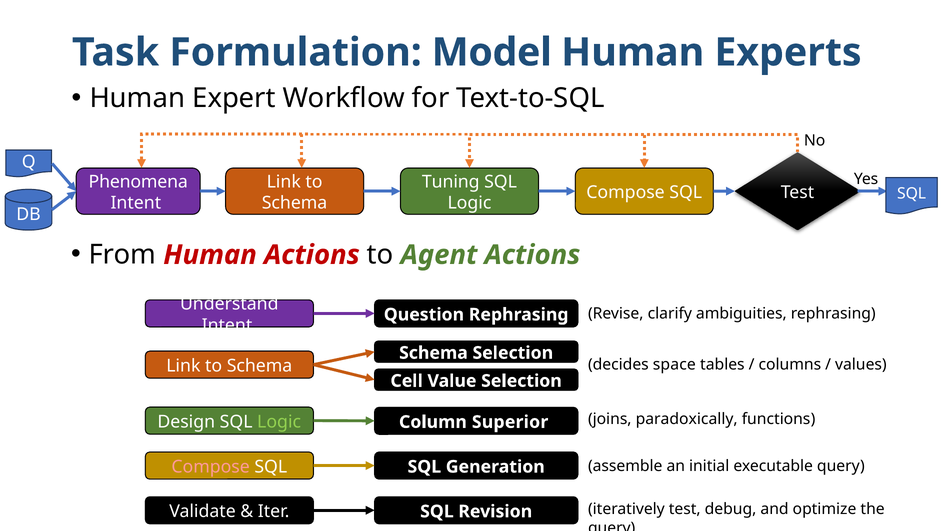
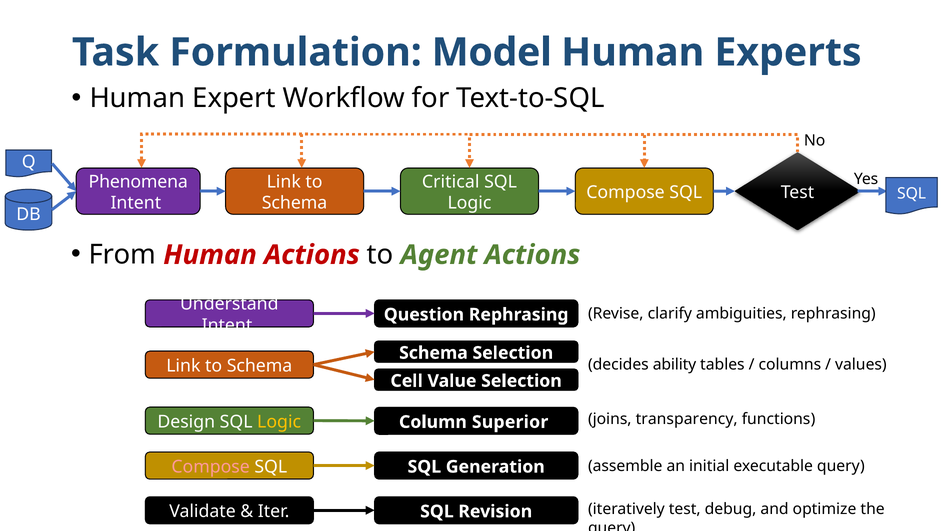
Tuning: Tuning -> Critical (451, 182)
space: space -> ability (674, 365)
paradoxically: paradoxically -> transparency (687, 419)
Logic colour: light green -> yellow (279, 422)
